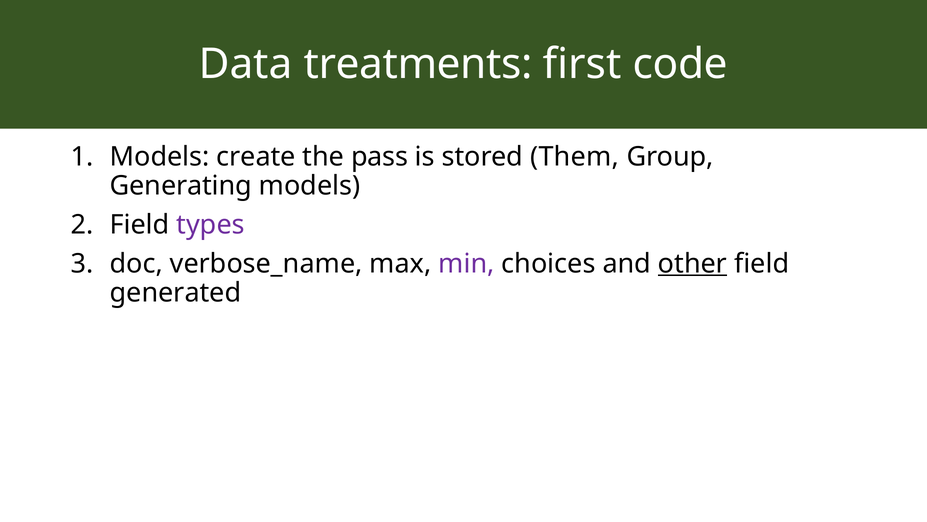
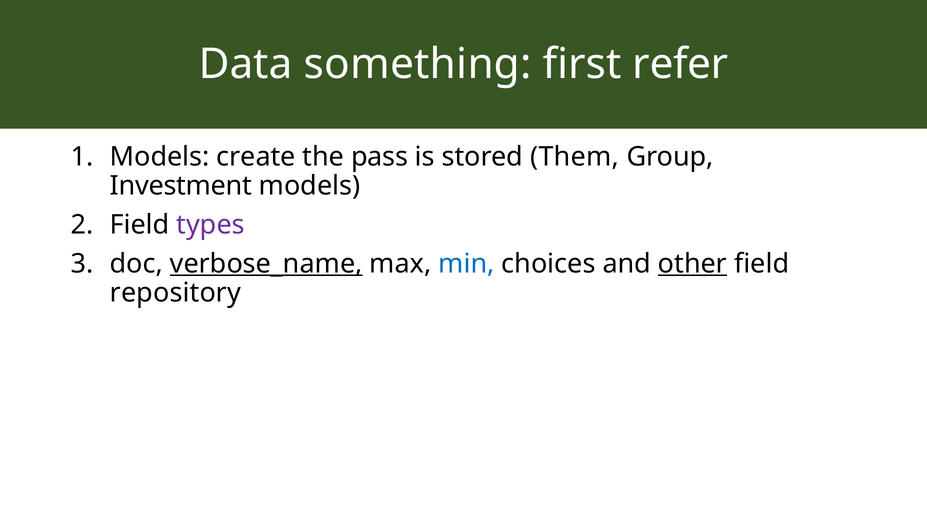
treatments: treatments -> something (418, 64)
code: code -> refer (680, 64)
Generating: Generating -> Investment (181, 186)
verbose_name underline: none -> present (266, 263)
min colour: purple -> blue (466, 263)
generated: generated -> repository (175, 293)
